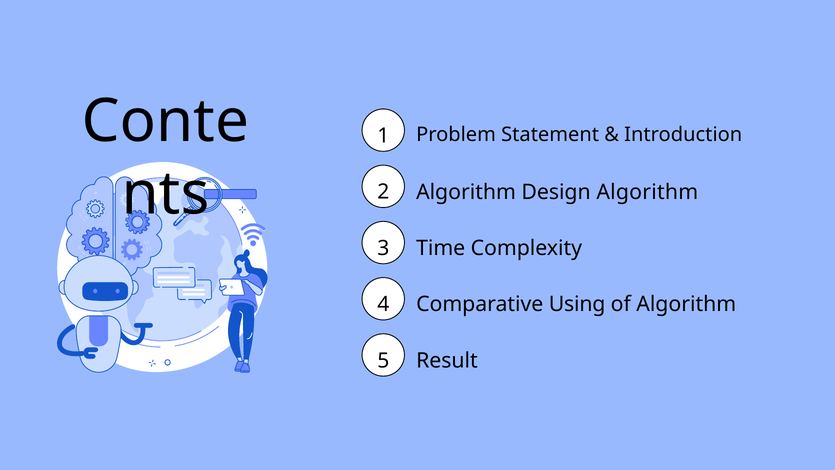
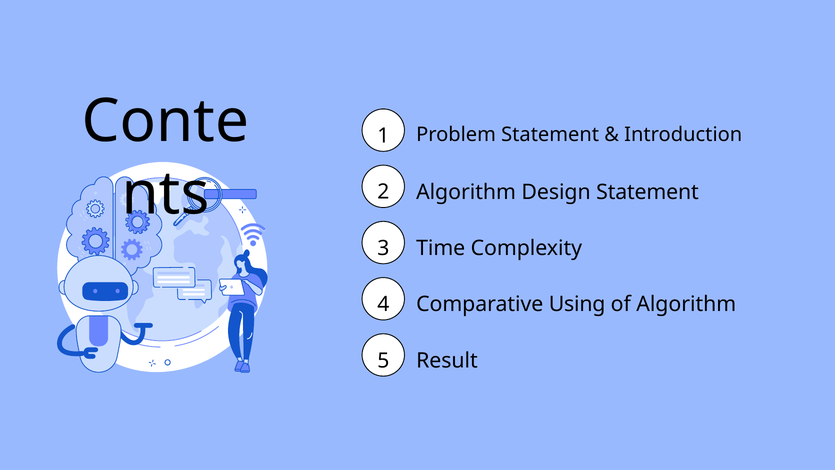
Design Algorithm: Algorithm -> Statement (647, 192)
